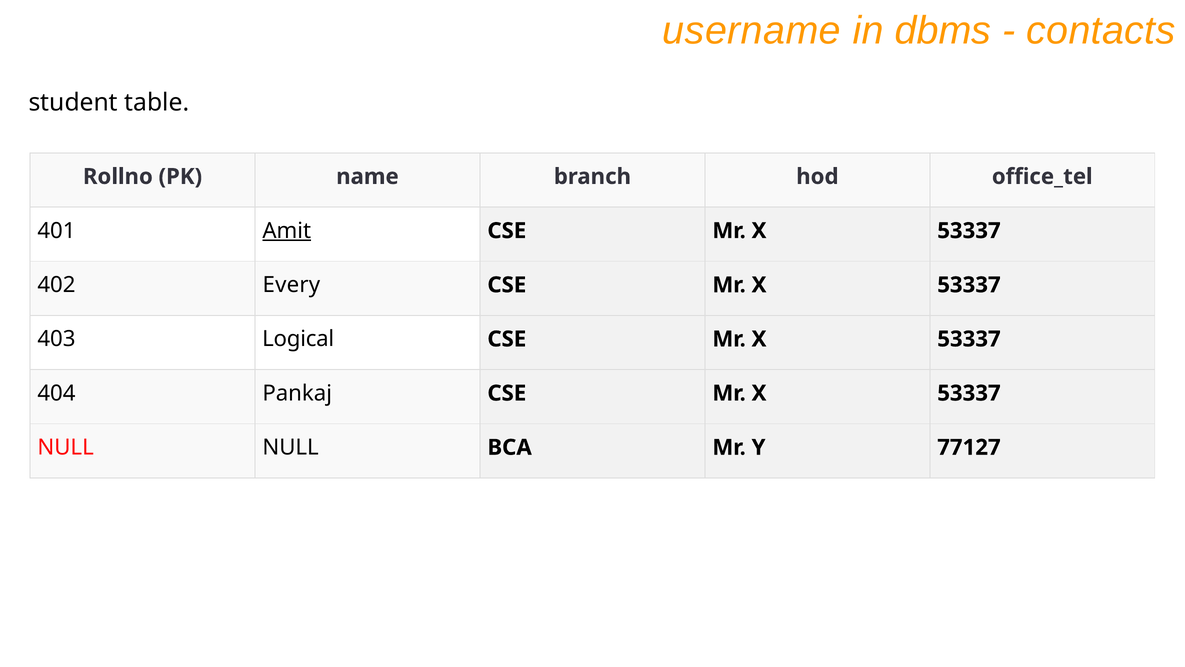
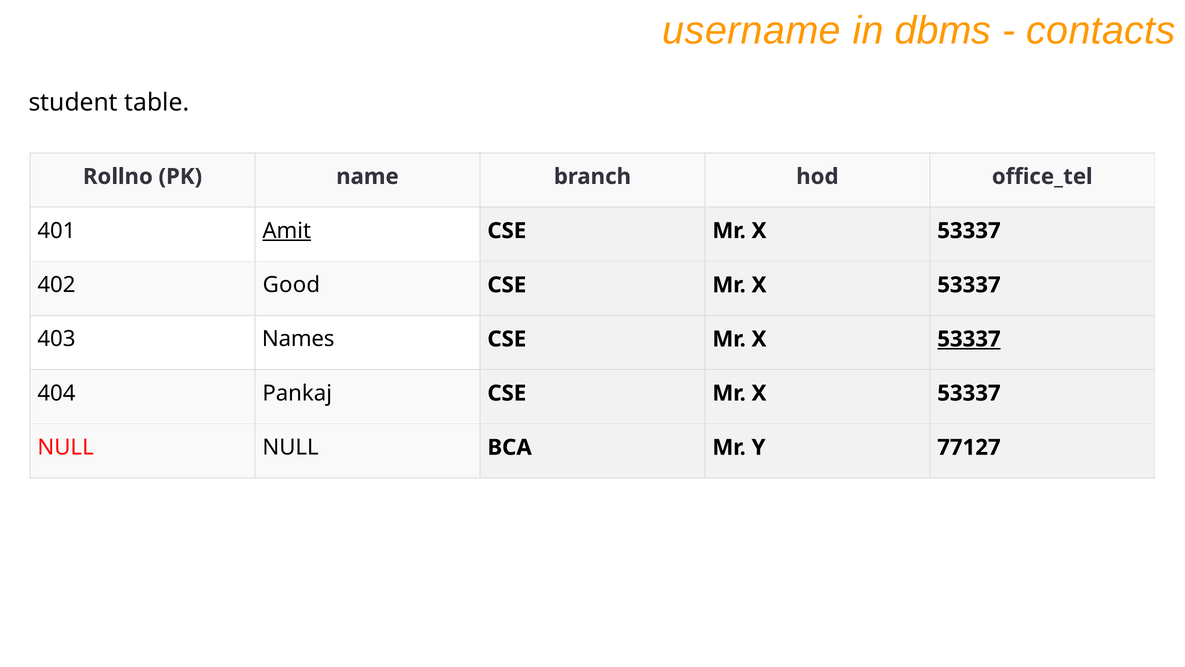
Every: Every -> Good (291, 285)
Logical: Logical -> Names (298, 339)
53337 underline: none -> present (969, 339)
